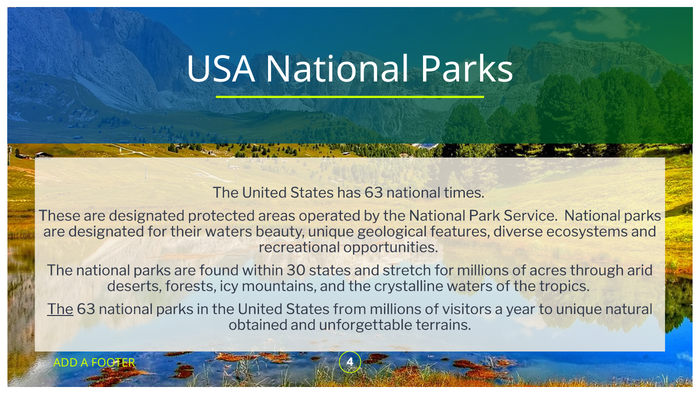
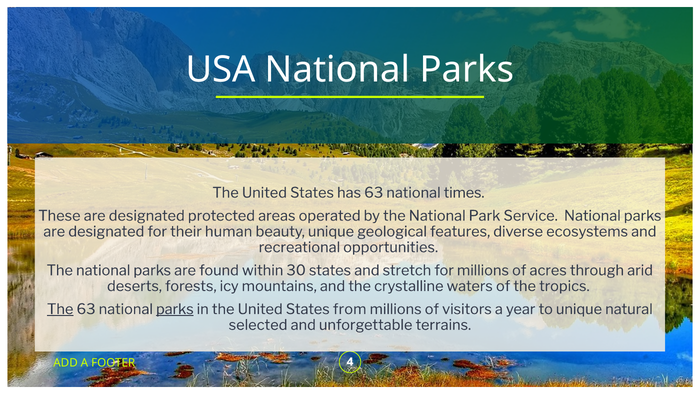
their waters: waters -> human (229, 231)
parks underline: none -> present (175, 309)
obtained: obtained -> selected (258, 325)
